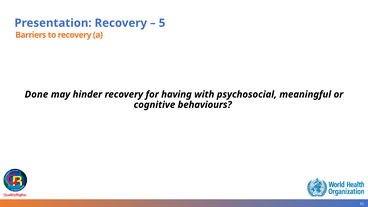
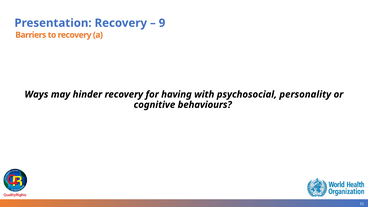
5: 5 -> 9 (162, 23)
Done: Done -> Ways (36, 94)
meaningful: meaningful -> personality (305, 94)
